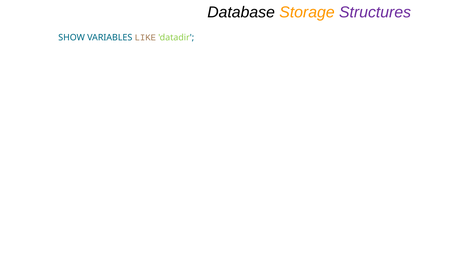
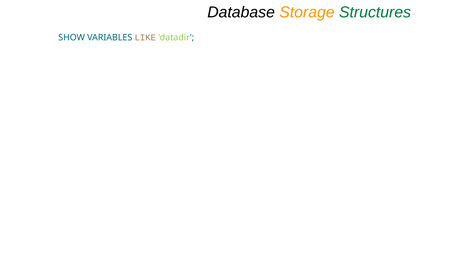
Structures colour: purple -> green (375, 12)
